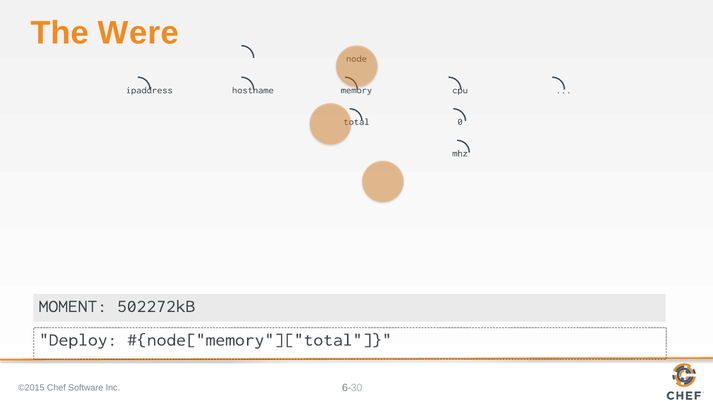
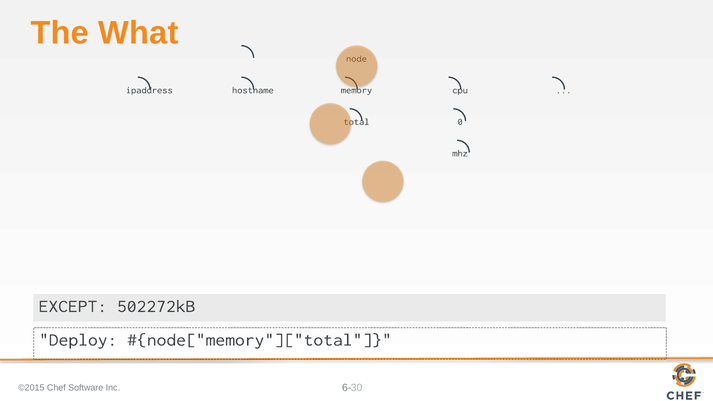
Were: Were -> What (138, 33)
MOMENT: MOMENT -> EXCEPT (73, 306)
